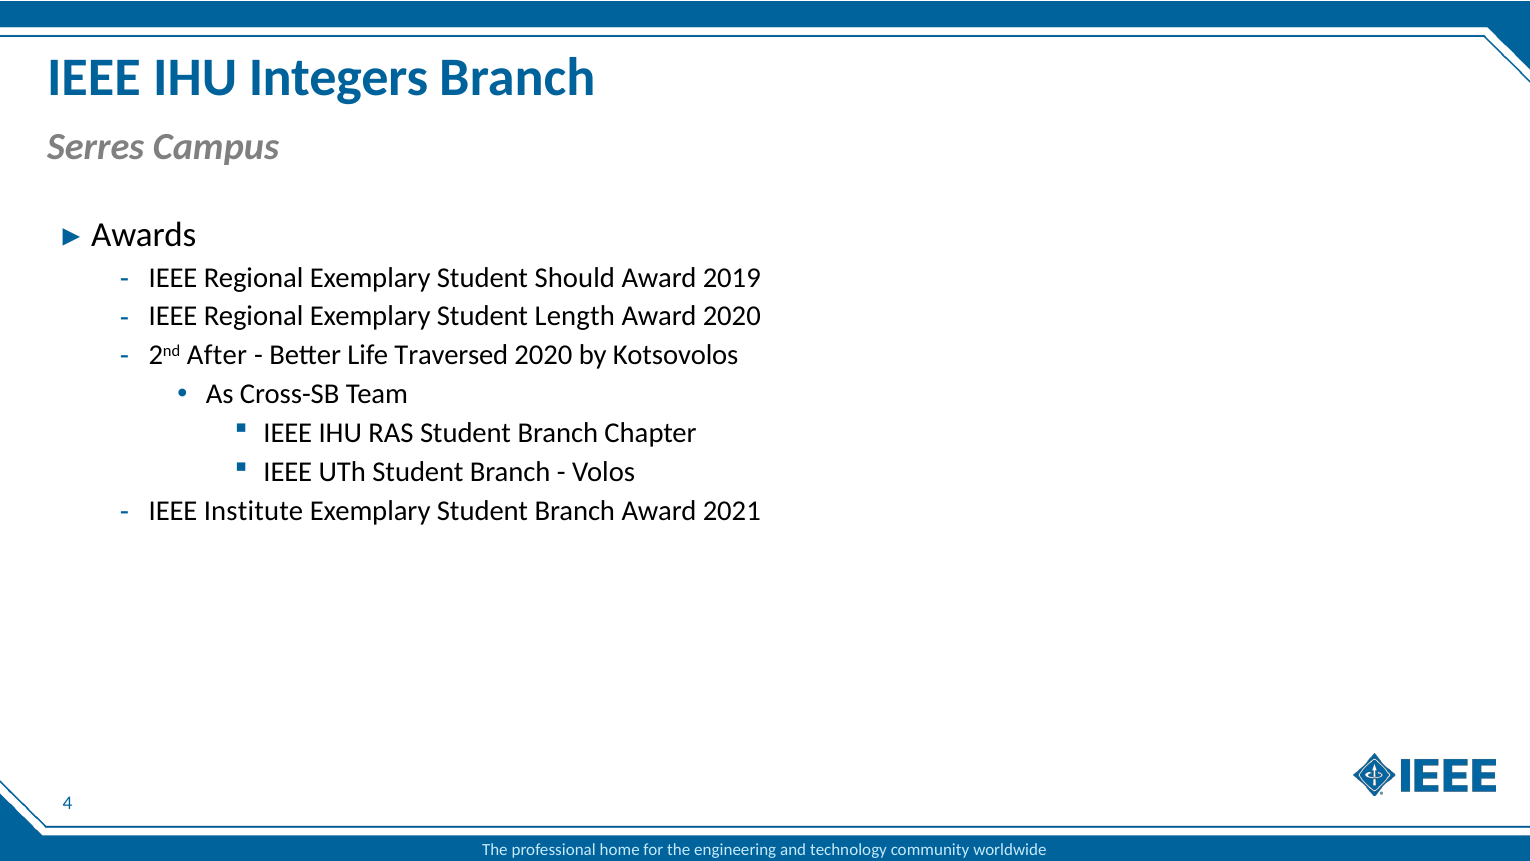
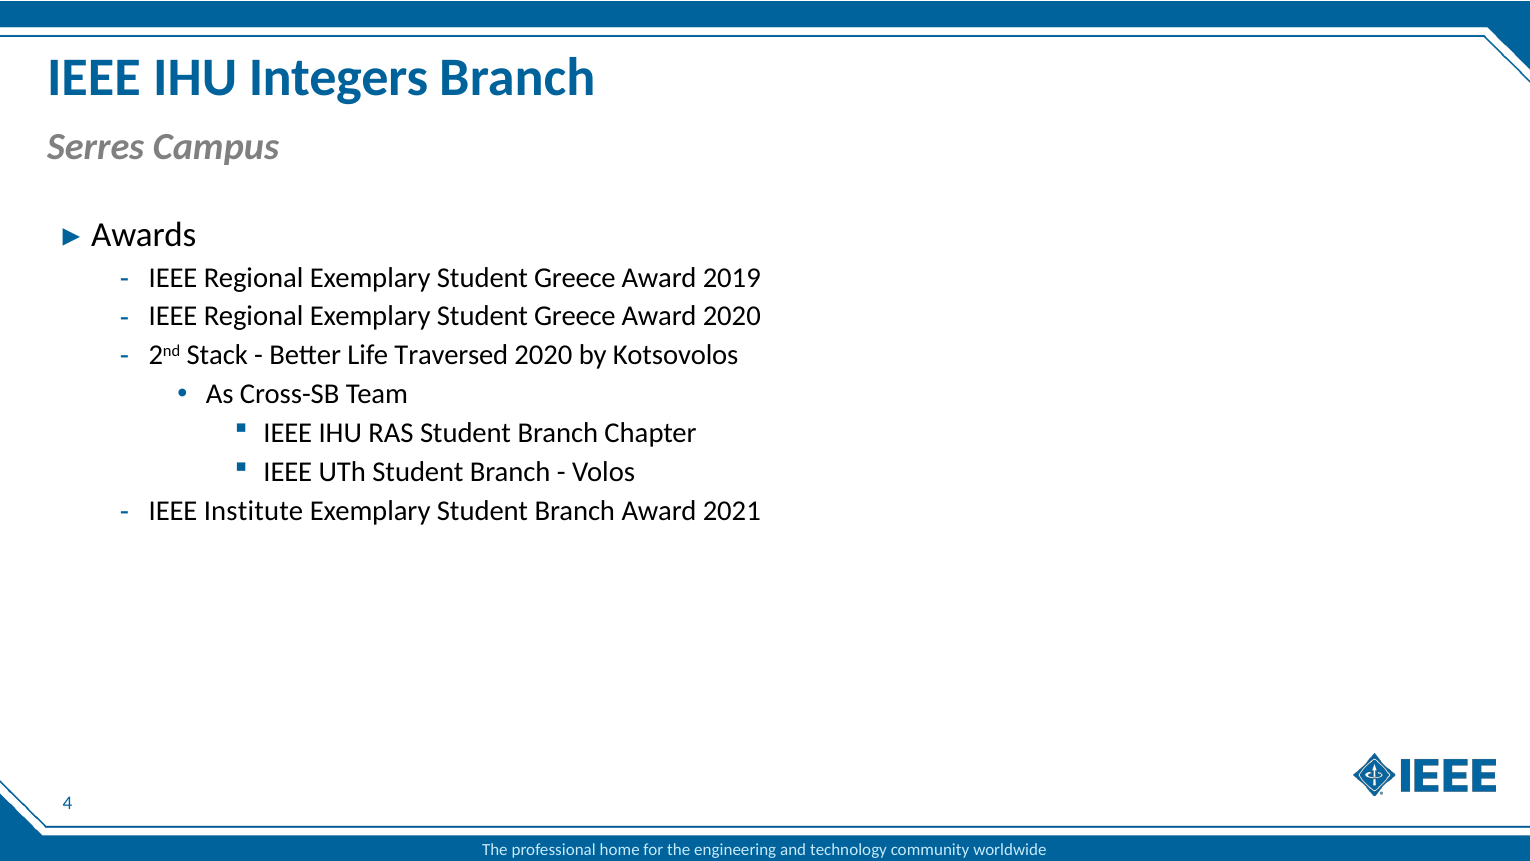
Should: Should -> Greece (575, 277)
Length: Length -> Greece (575, 316)
After: After -> Stack (217, 355)
